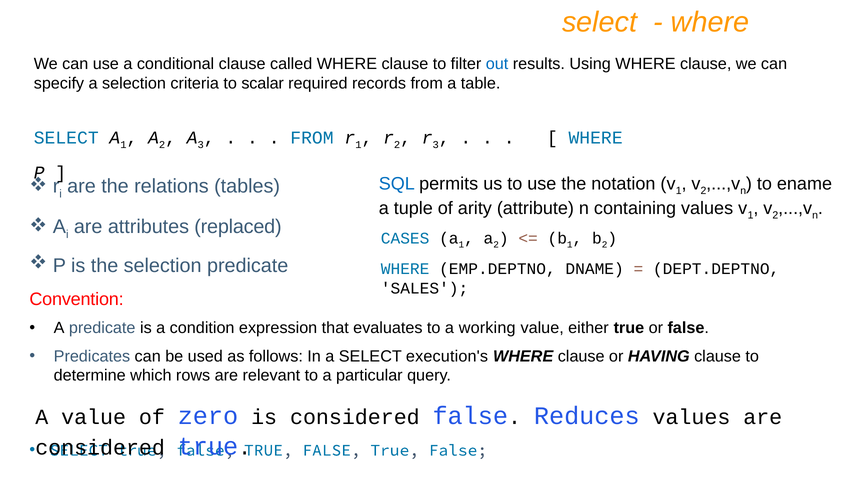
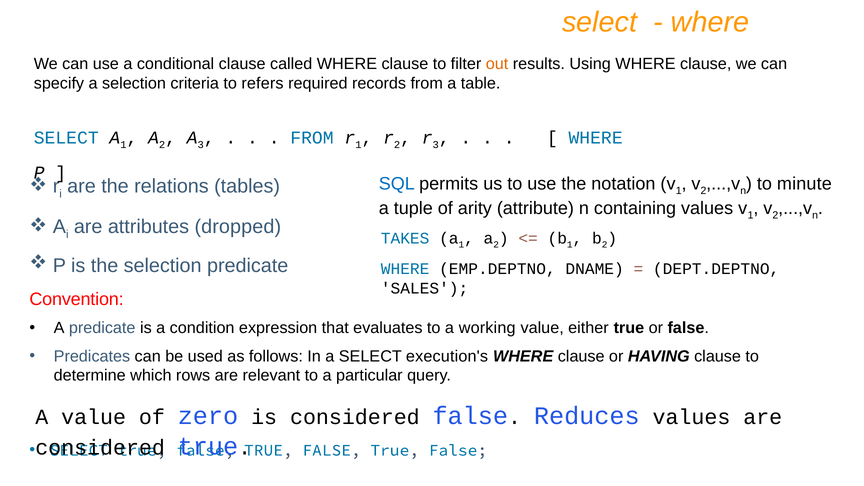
out colour: blue -> orange (497, 64)
scalar: scalar -> refers (262, 83)
ename: ename -> minute (804, 184)
replaced: replaced -> dropped (238, 227)
CASES: CASES -> TAKES (405, 238)
